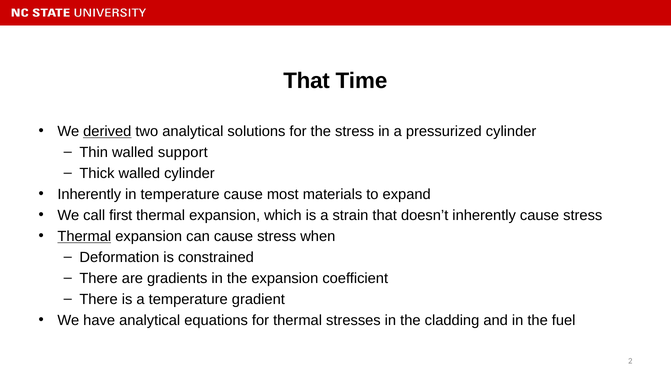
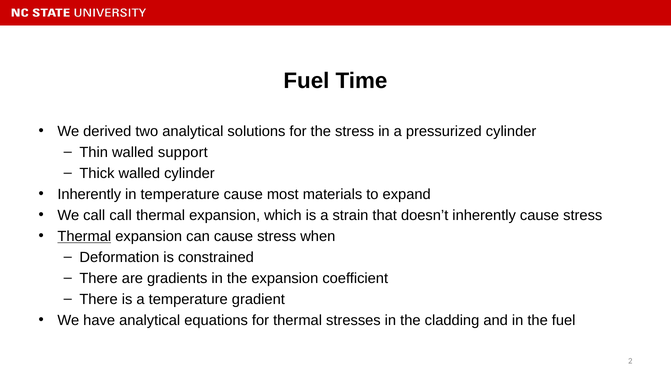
That: That -> Fuel (306, 80)
derived underline: present -> none (107, 131)
call first: first -> call (121, 215)
